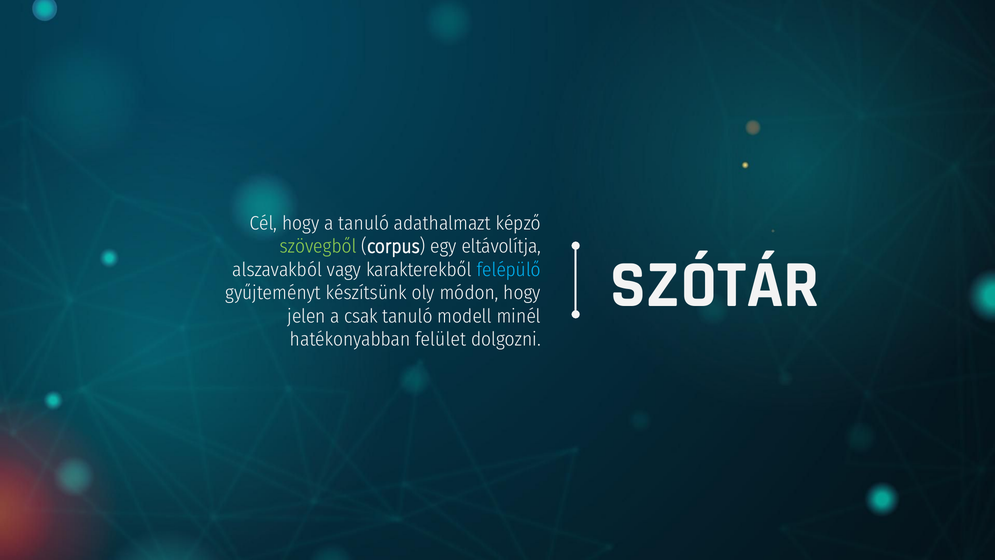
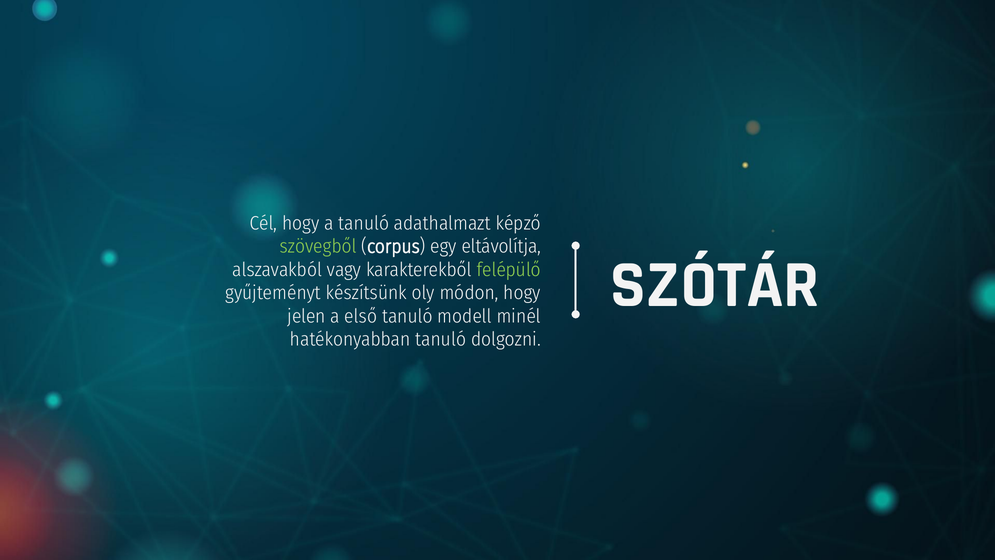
felépülő colour: light blue -> light green (509, 270)
csak: csak -> első (361, 316)
hatékonyabban felület: felület -> tanuló (441, 339)
